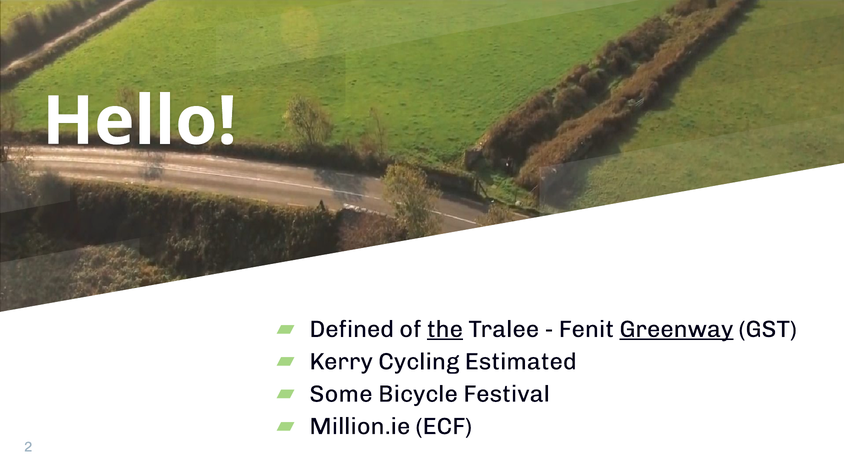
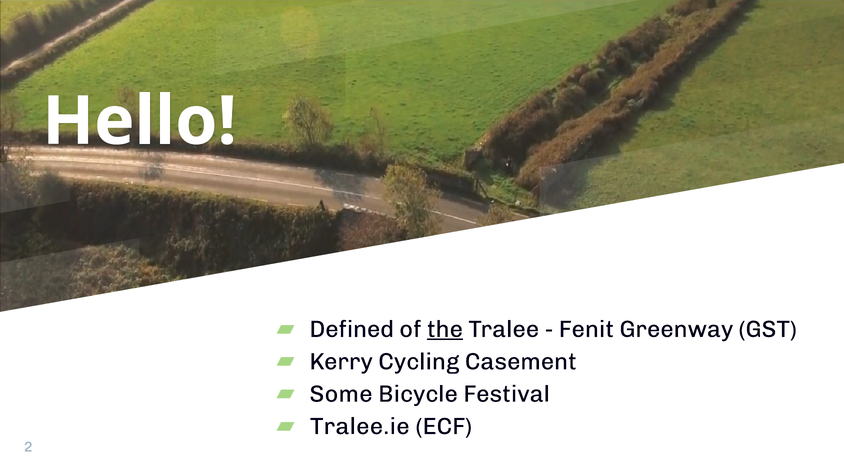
Greenway underline: present -> none (676, 329)
Estimated: Estimated -> Casement (521, 361)
Million.ie: Million.ie -> Tralee.ie (360, 426)
